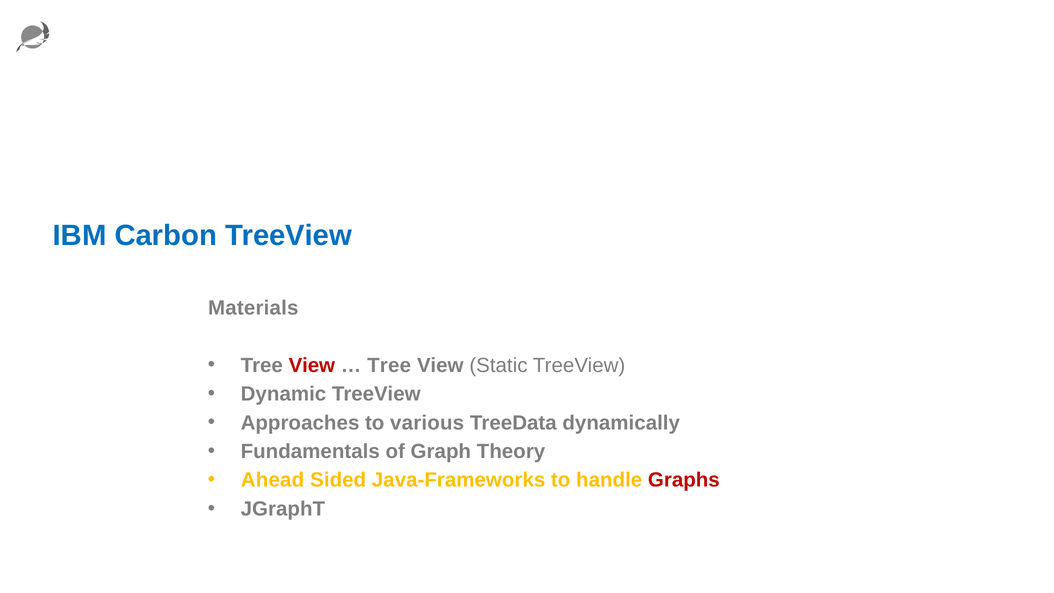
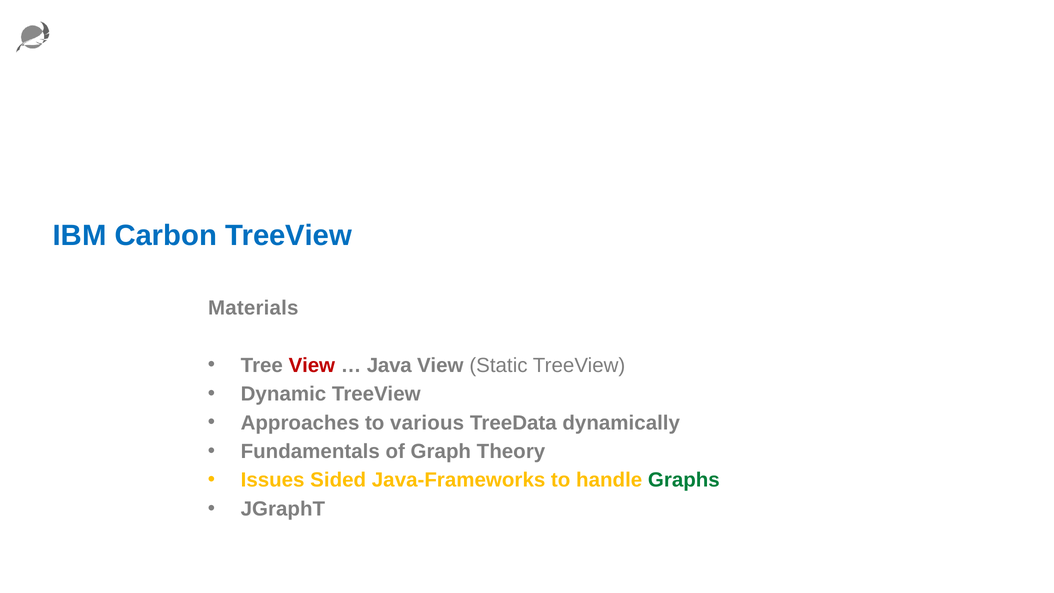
Tree: Tree -> Java (389, 365)
Ahead: Ahead -> Issues (273, 480)
Graphs colour: red -> green (684, 480)
